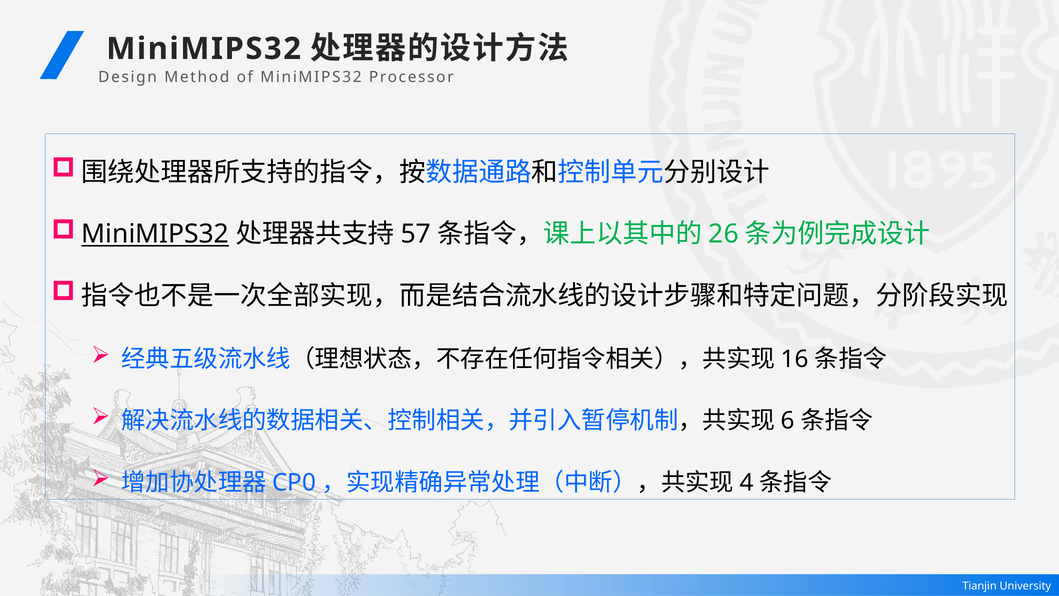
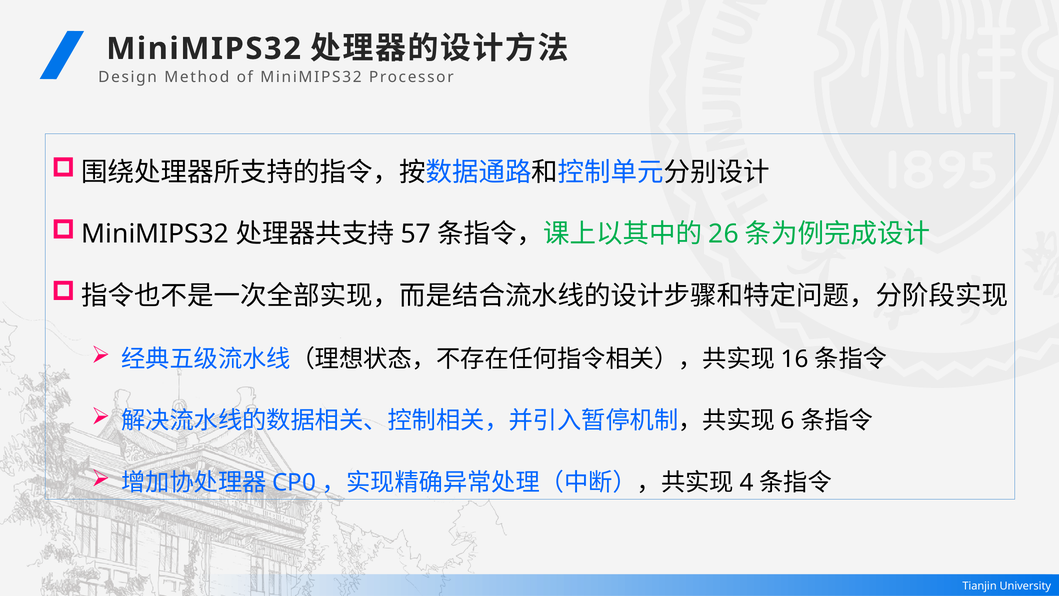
MiniMIPS32 underline: present -> none (155, 234)
